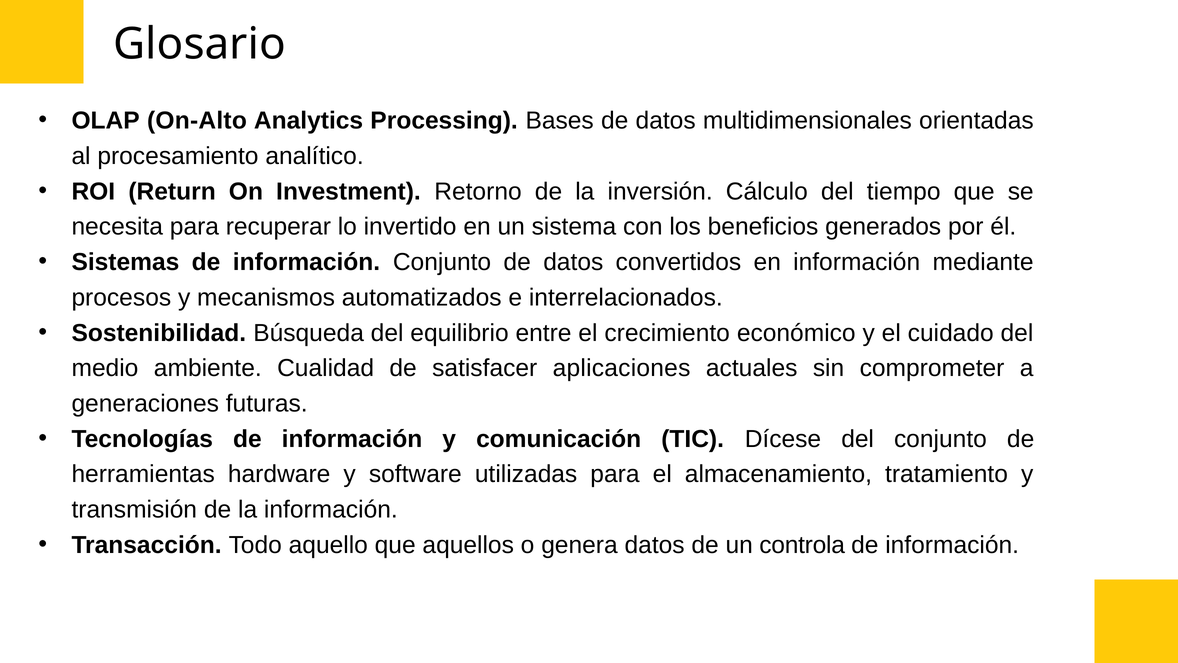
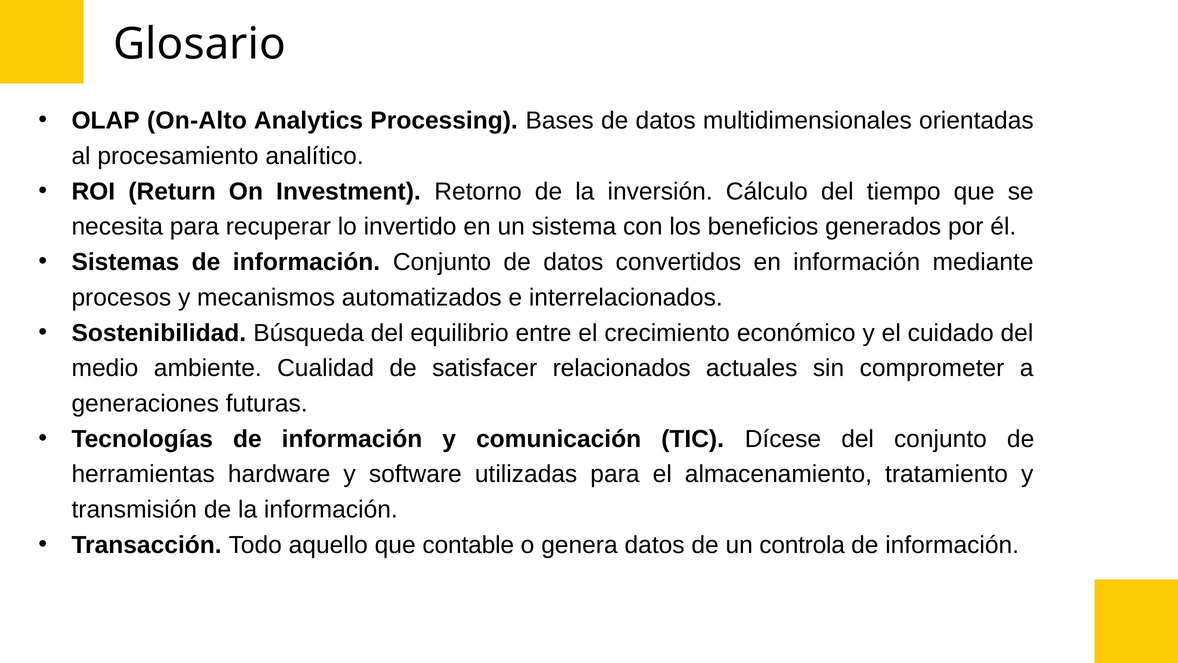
aplicaciones: aplicaciones -> relacionados (622, 368)
aquellos: aquellos -> contable (468, 545)
